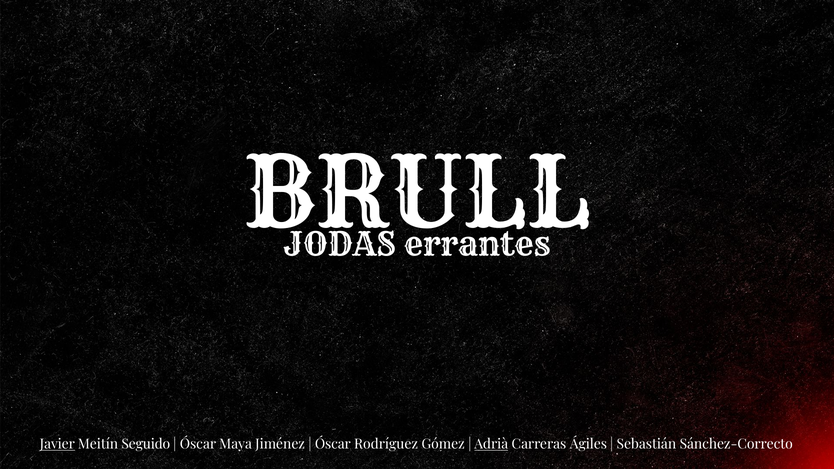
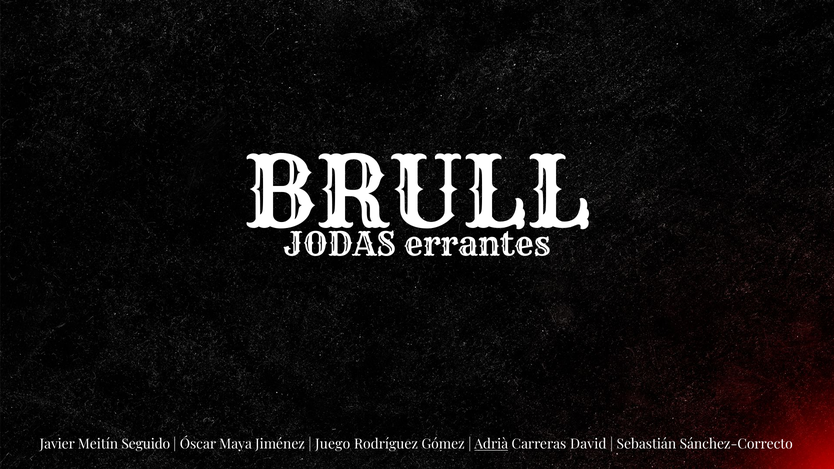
Javier underline: present -> none (57, 444)
Óscar: Óscar -> Juego (333, 444)
Ágiles: Ágiles -> David (588, 444)
